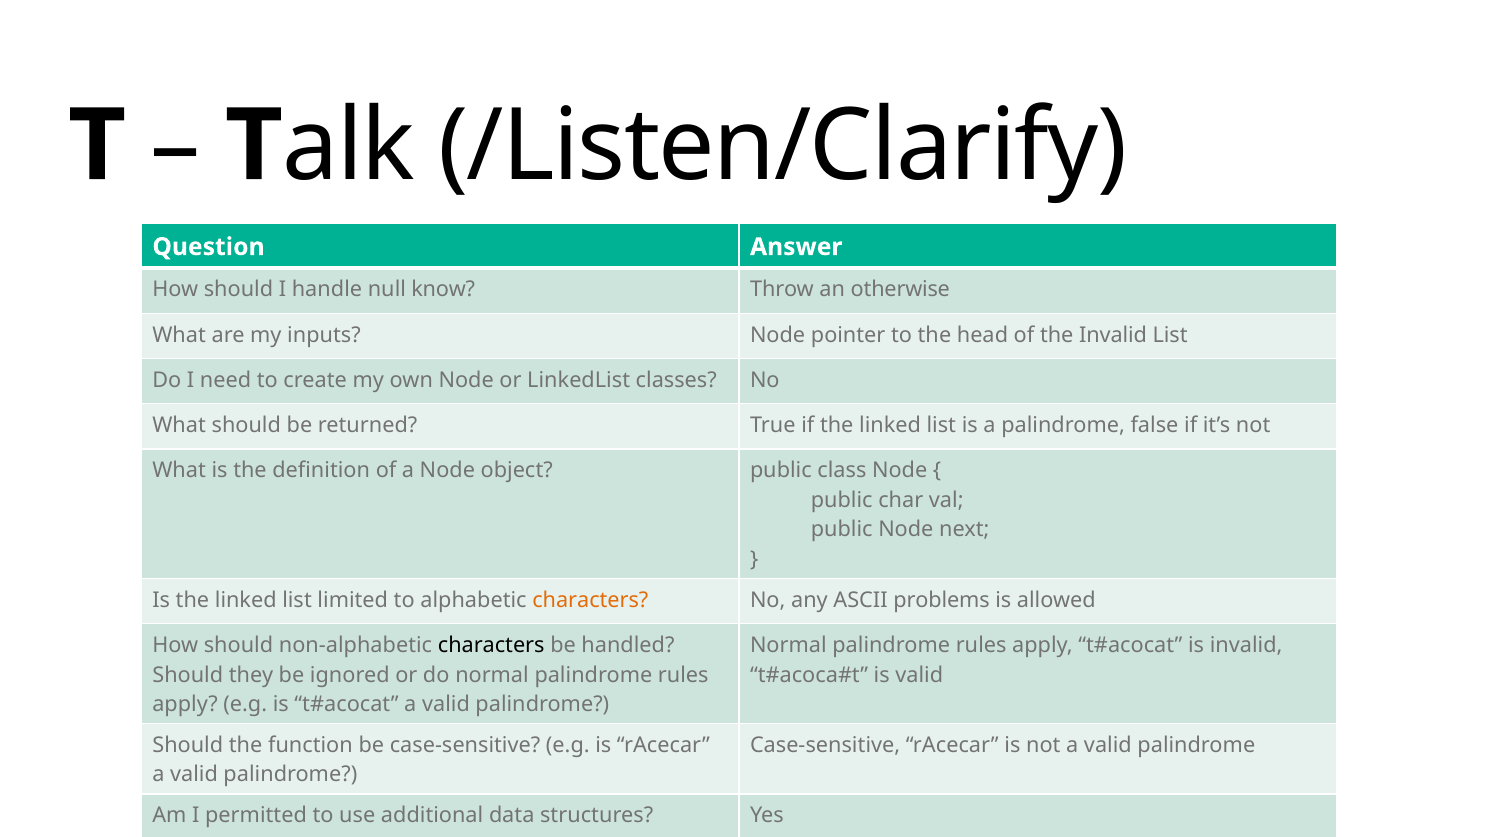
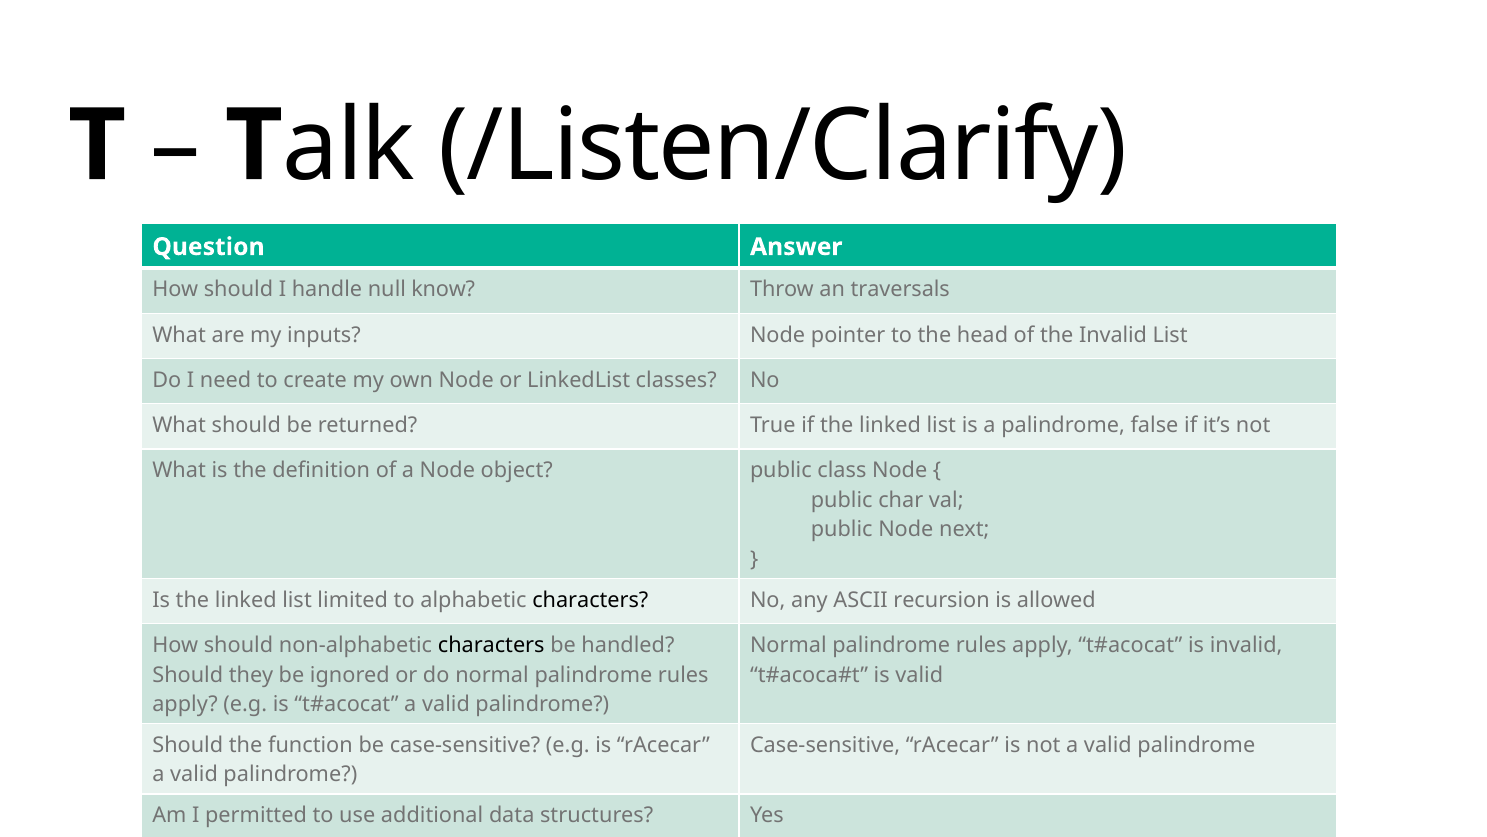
otherwise: otherwise -> traversals (900, 289)
characters colour: orange -> black (590, 600)
problems: problems -> recursion (942, 600)
